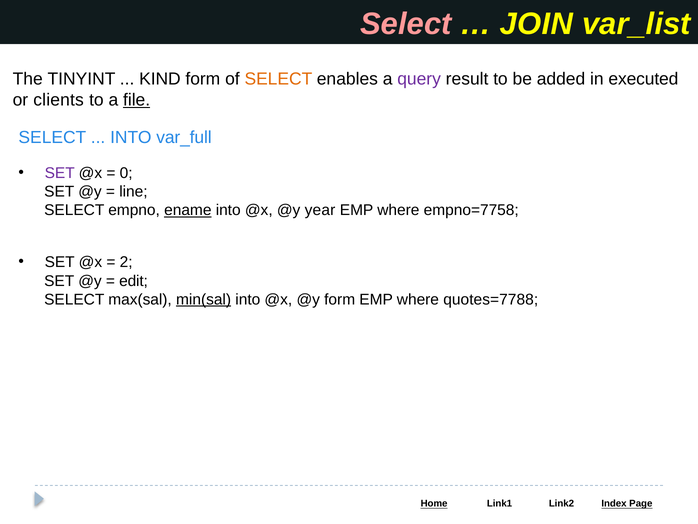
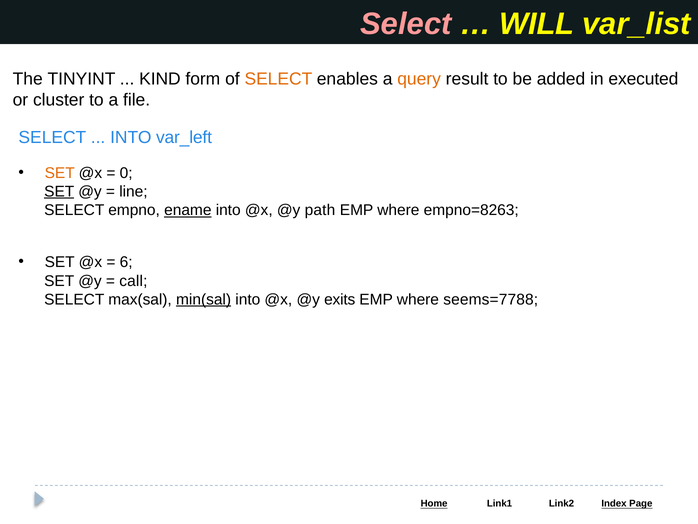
JOIN: JOIN -> WILL (537, 24)
query colour: purple -> orange (419, 79)
clients: clients -> cluster (59, 100)
file underline: present -> none (137, 100)
var_full: var_full -> var_left (184, 137)
SET colour: purple -> orange (60, 173)
SET underline: none -> present (59, 191)
year: year -> path (320, 210)
empno=7758: empno=7758 -> empno=8263 (471, 210)
2: 2 -> 6 (126, 262)
edit: edit -> call (133, 281)
@y form: form -> exits (340, 299)
quotes=7788: quotes=7788 -> seems=7788 (491, 299)
